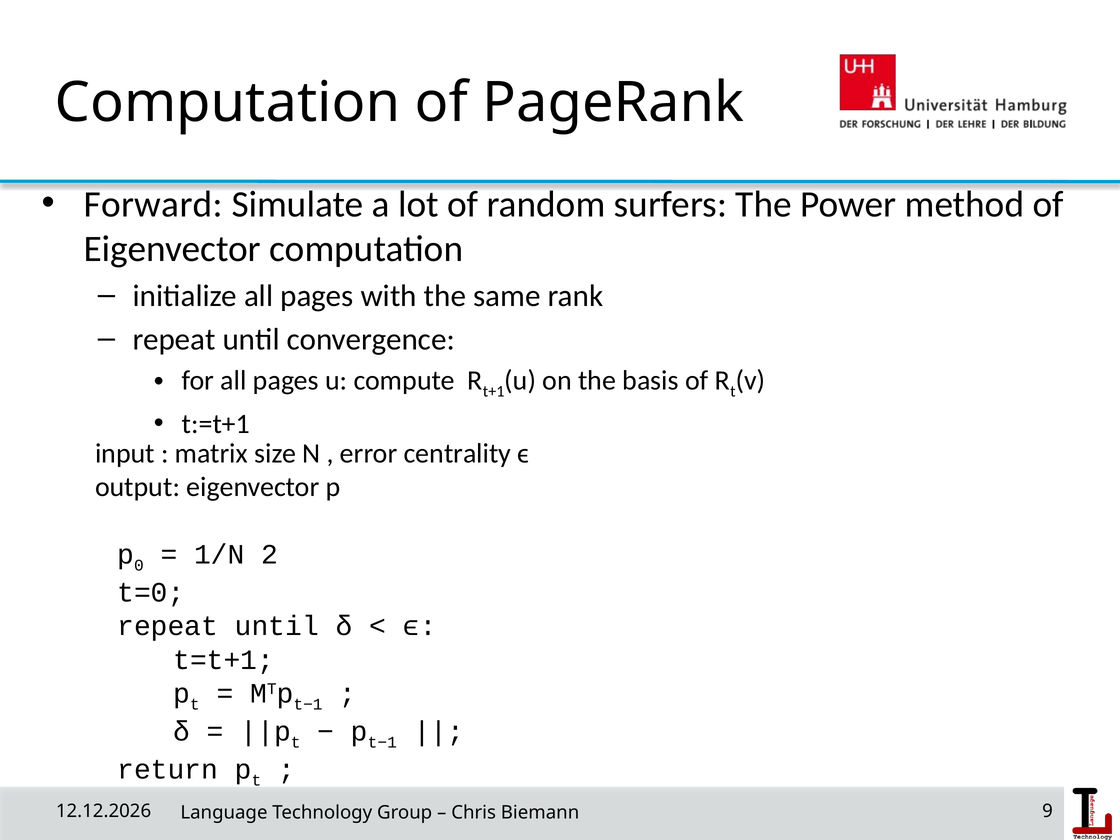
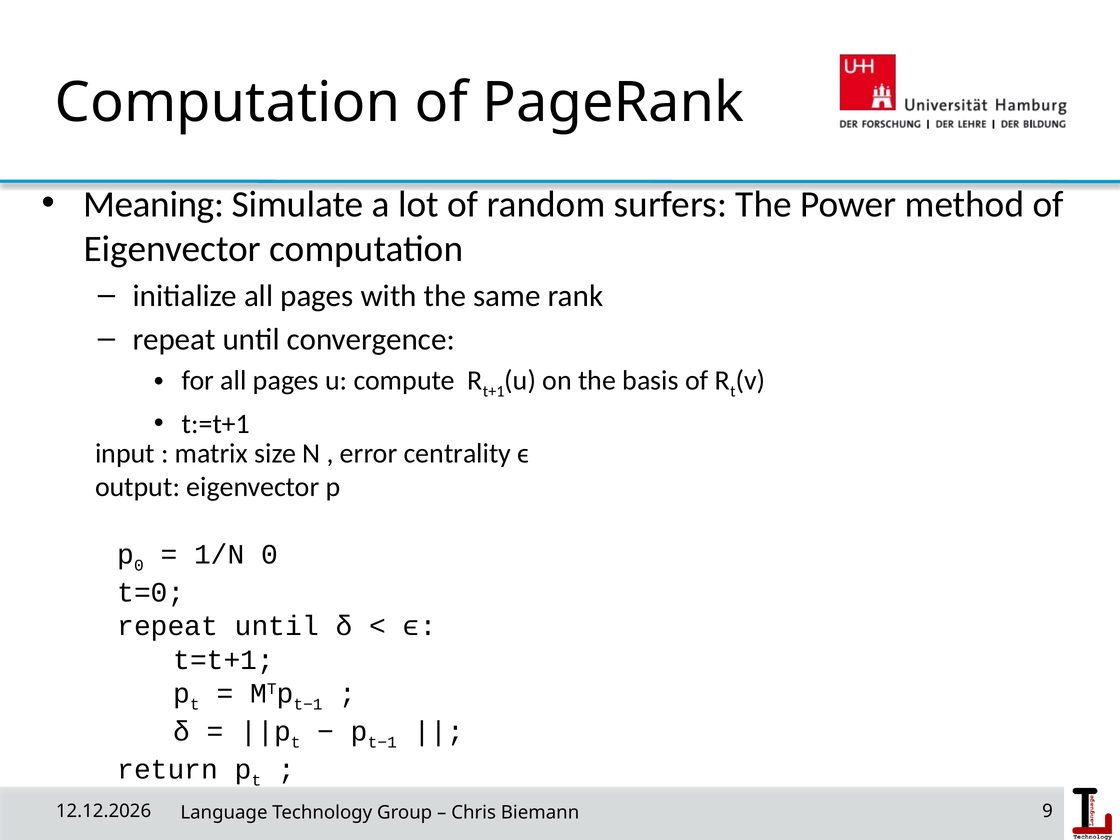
Forward: Forward -> Meaning (154, 204)
1/N 2: 2 -> 0 (270, 554)
